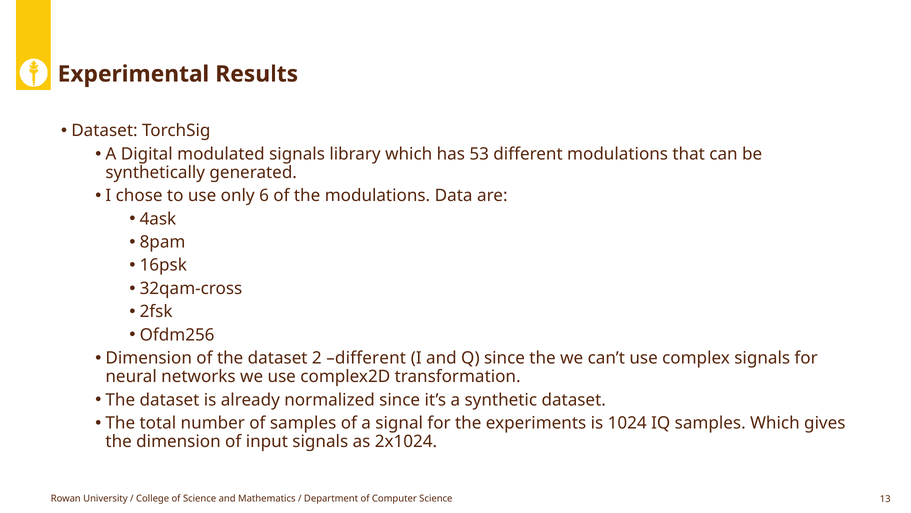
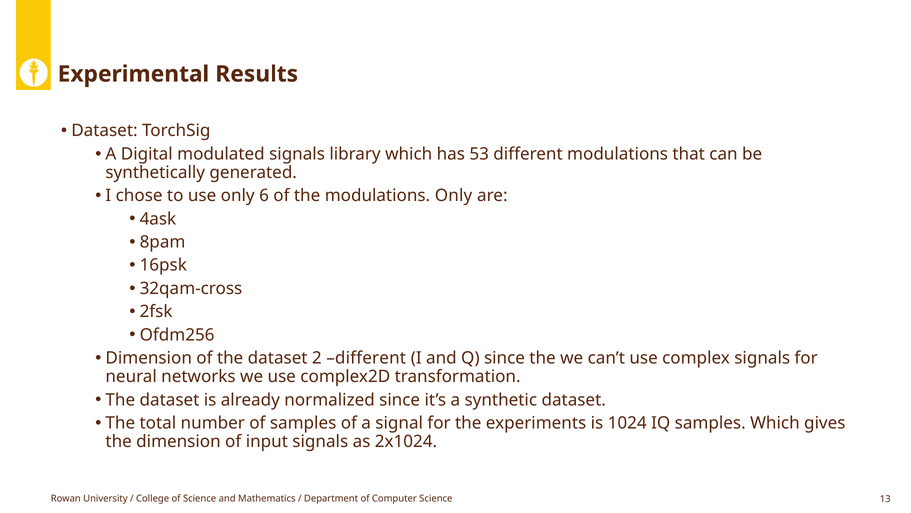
modulations Data: Data -> Only (454, 195)
